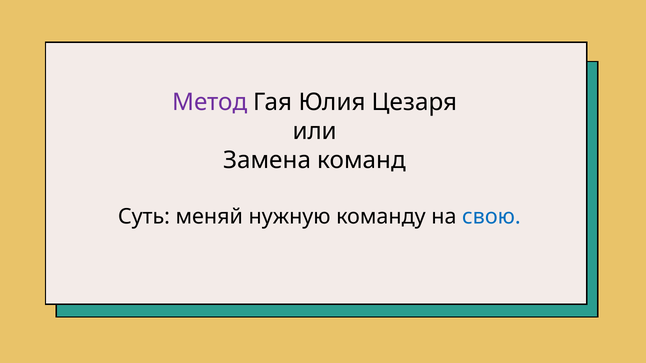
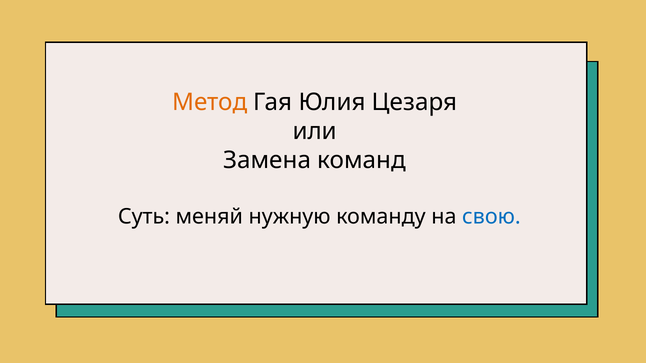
Метод colour: purple -> orange (210, 103)
